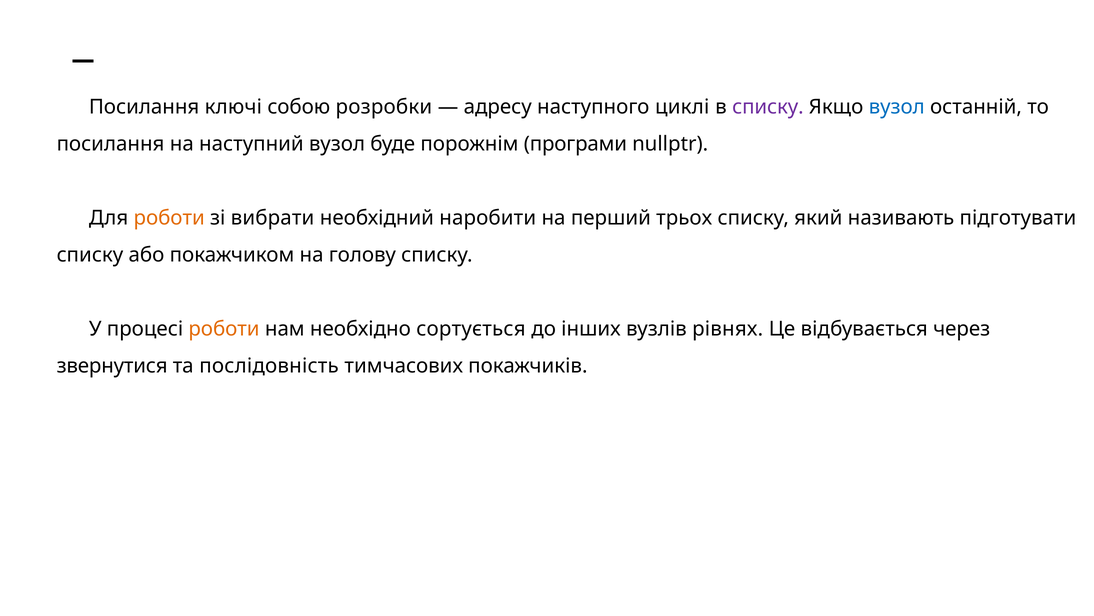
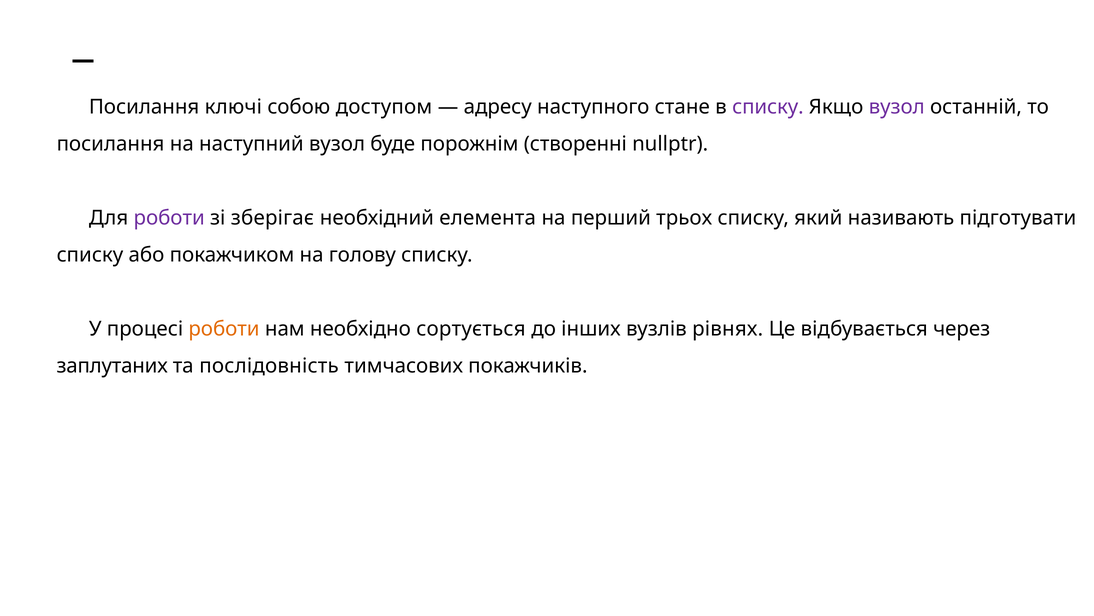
розробки: розробки -> доступом (384, 107)
циклі: циклі -> стане (682, 107)
вузол colour: blue -> purple (897, 107)
програми: програми -> створенні (575, 144)
роботи colour: orange -> purple (169, 218)
вибрати: вибрати -> зберігає (272, 218)
наробити: наробити -> елемента (488, 218)
звернутися: звернутися -> заплутаних (112, 366)
